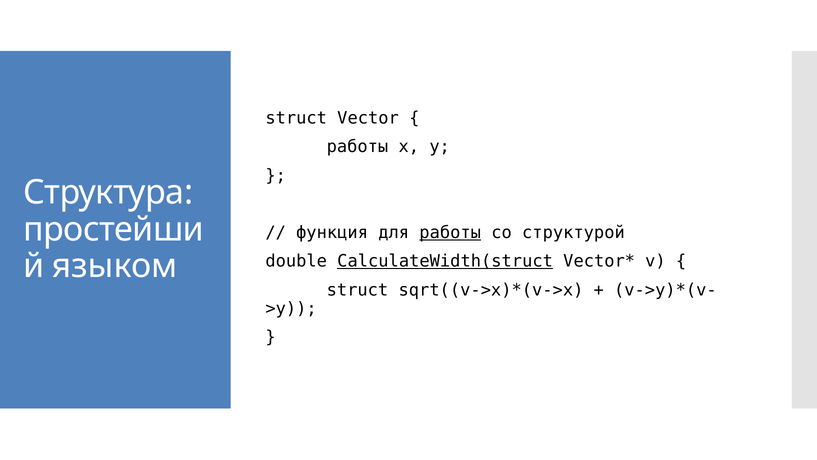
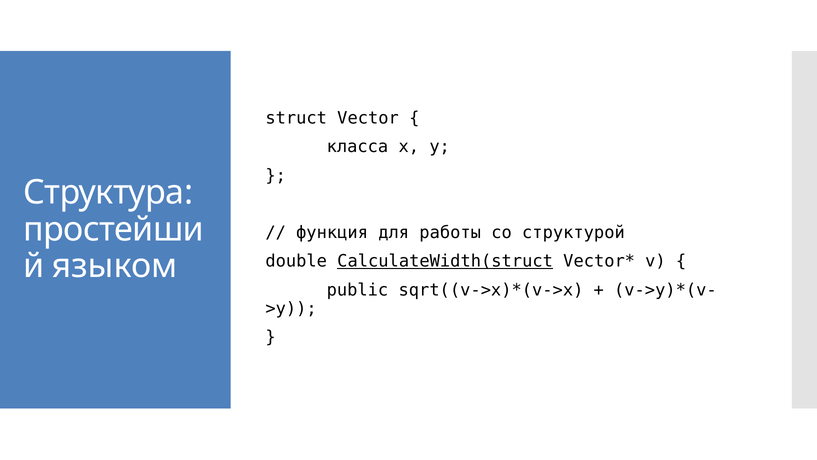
работы: работы -> класса (357, 147)
работы underline: present -> none (450, 232)
struct: struct -> public (357, 290)
